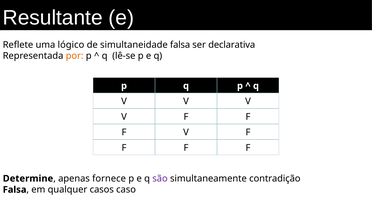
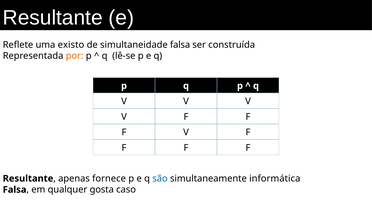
lógico: lógico -> existo (71, 45)
declarativa: declarativa -> construída (232, 45)
Determine: Determine -> Resultante (28, 179)
são colour: purple -> blue (160, 179)
contradição: contradição -> informática (275, 179)
casos: casos -> gosta (102, 190)
